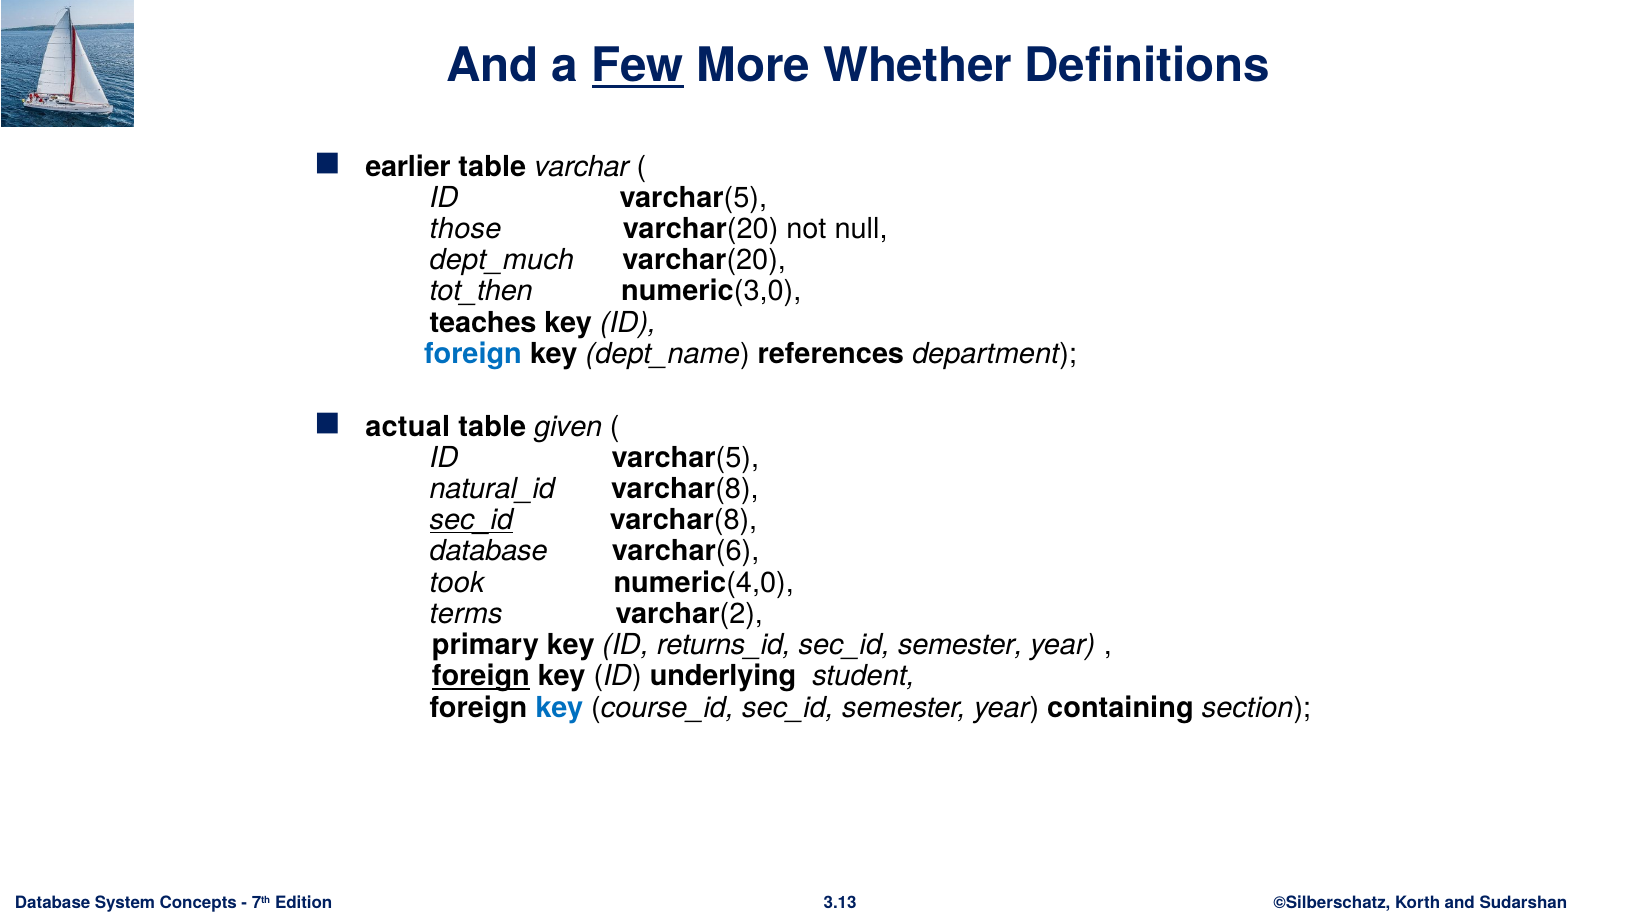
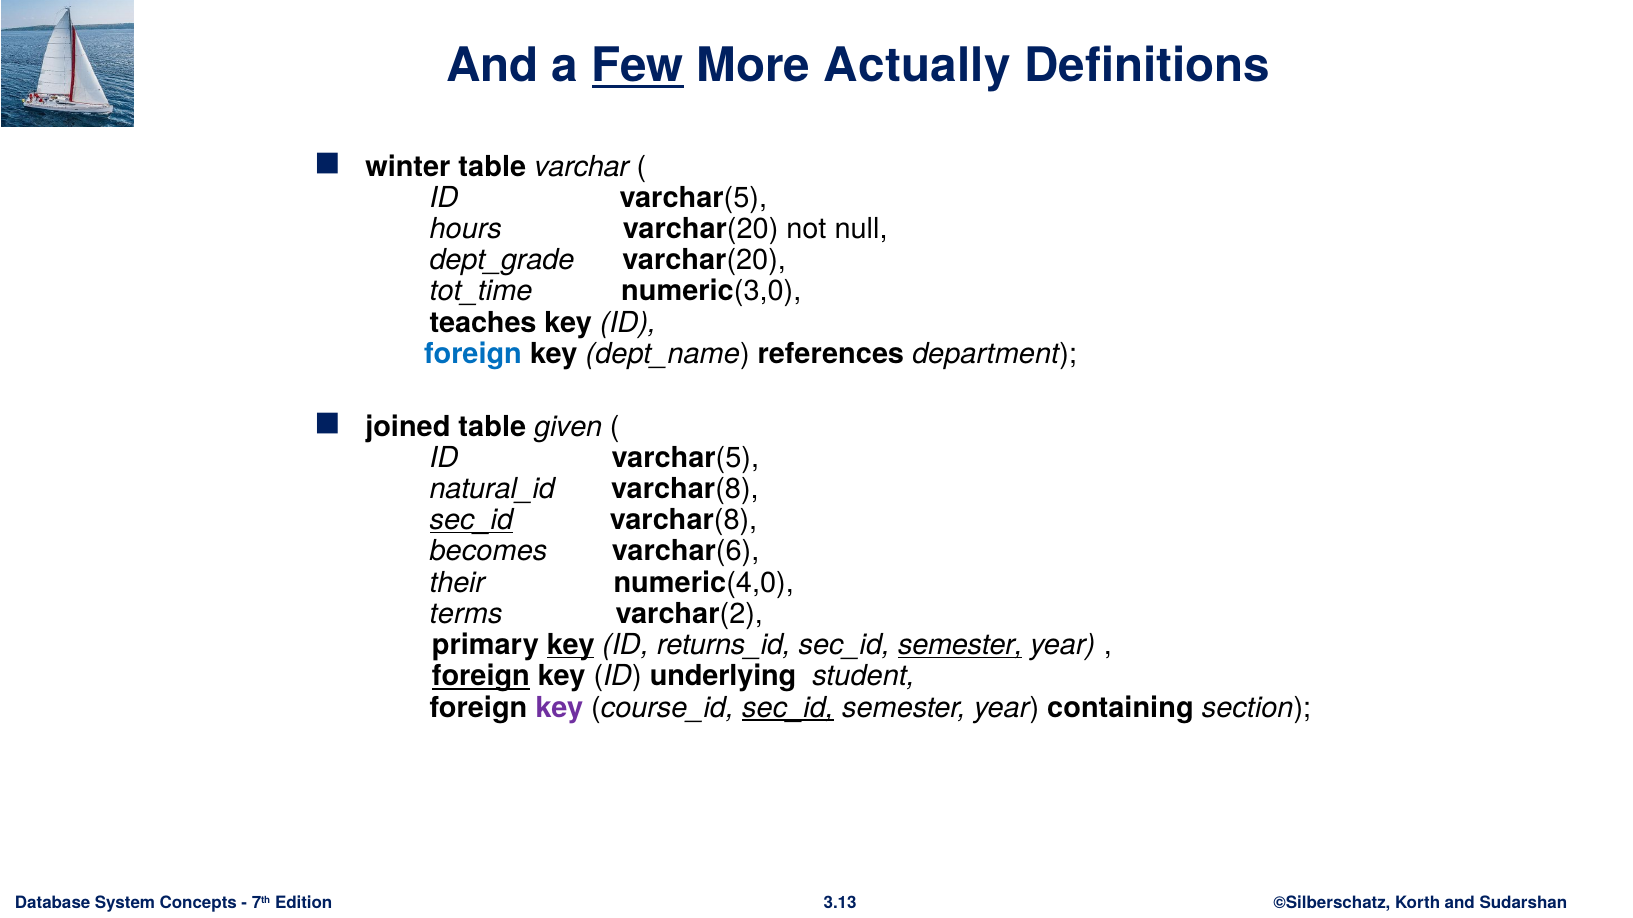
Whether: Whether -> Actually (917, 66)
earlier: earlier -> winter (408, 167)
those: those -> hours (466, 229)
dept_much: dept_much -> dept_grade (502, 260)
tot_then: tot_then -> tot_time (481, 292)
actual: actual -> joined (408, 427)
database: database -> becomes (489, 552)
took: took -> their (457, 583)
key underline: none -> present (571, 645)
semester underline: none -> present (960, 645)
key colour: blue -> purple (559, 708)
sec_id underline: none -> present (788, 708)
